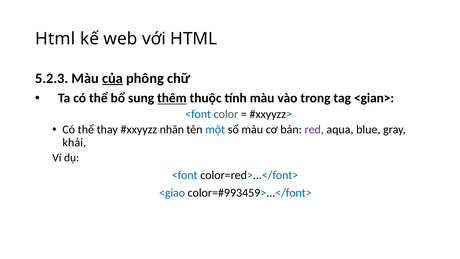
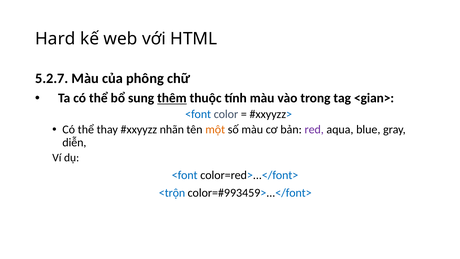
Html: Html -> Hard (55, 39)
5.2.3: 5.2.3 -> 5.2.7 (52, 78)
của underline: present -> none (113, 78)
một colour: blue -> orange (215, 129)
khái: khái -> diễn (74, 142)
<giao: <giao -> <trộn (172, 193)
